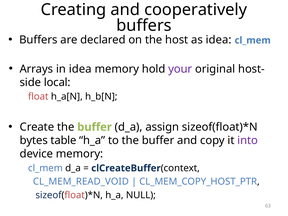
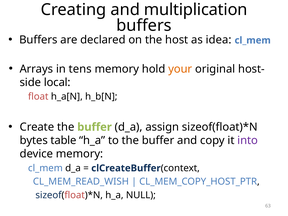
cooperatively: cooperatively -> multiplication (196, 10)
in idea: idea -> tens (80, 69)
your colour: purple -> orange (180, 69)
CL_MEM_READ_VOID: CL_MEM_READ_VOID -> CL_MEM_READ_WISH (81, 182)
